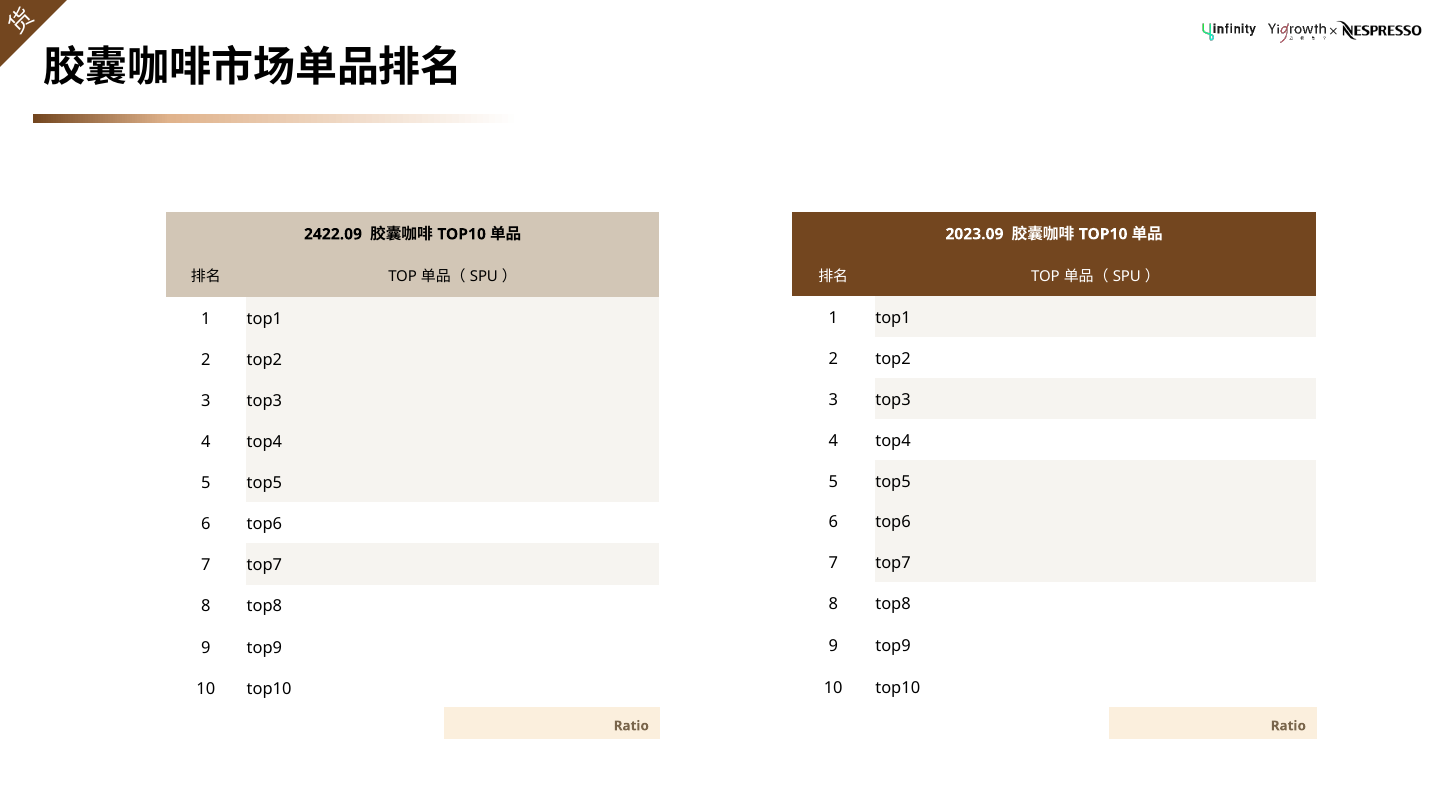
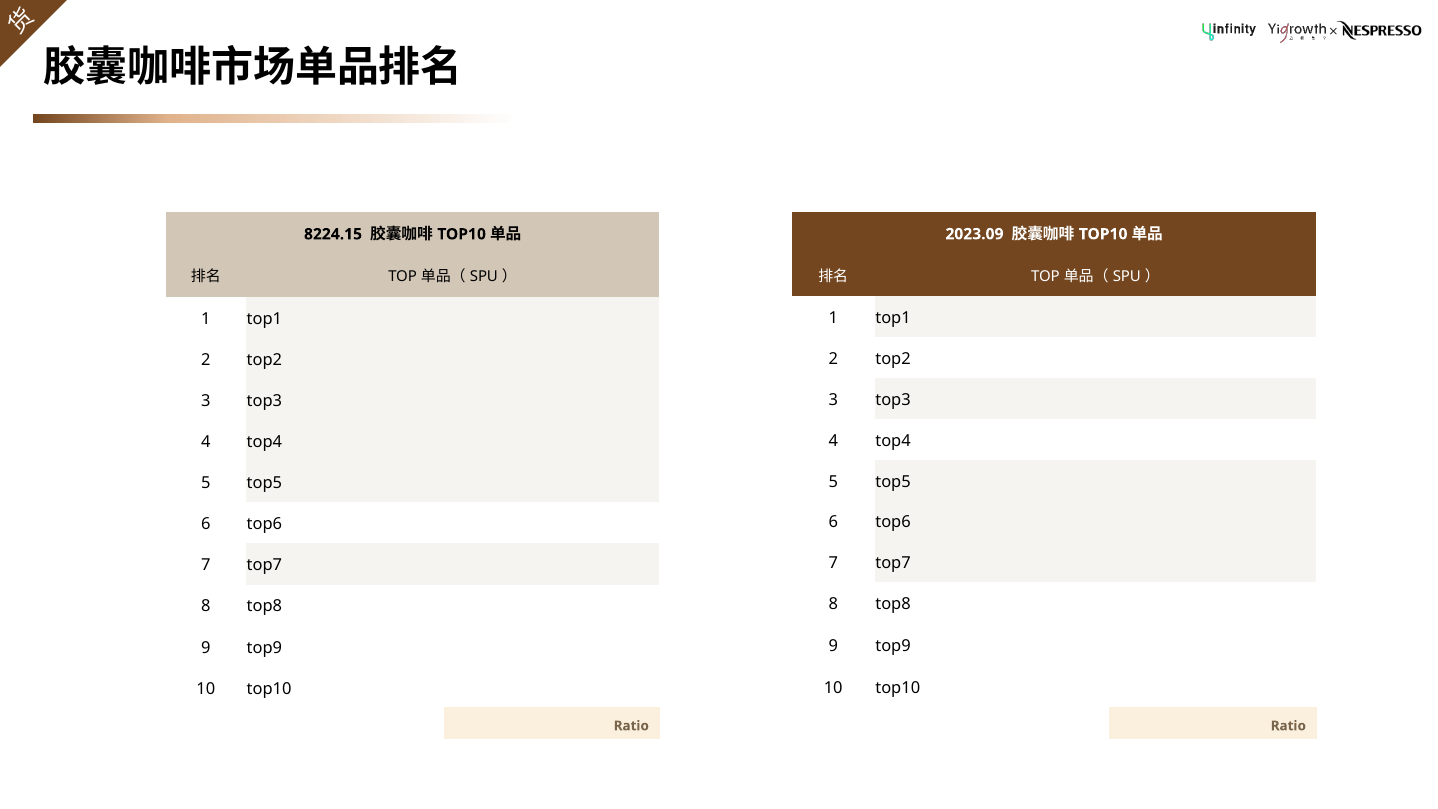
2422.09: 2422.09 -> 8224.15 (333, 234)
